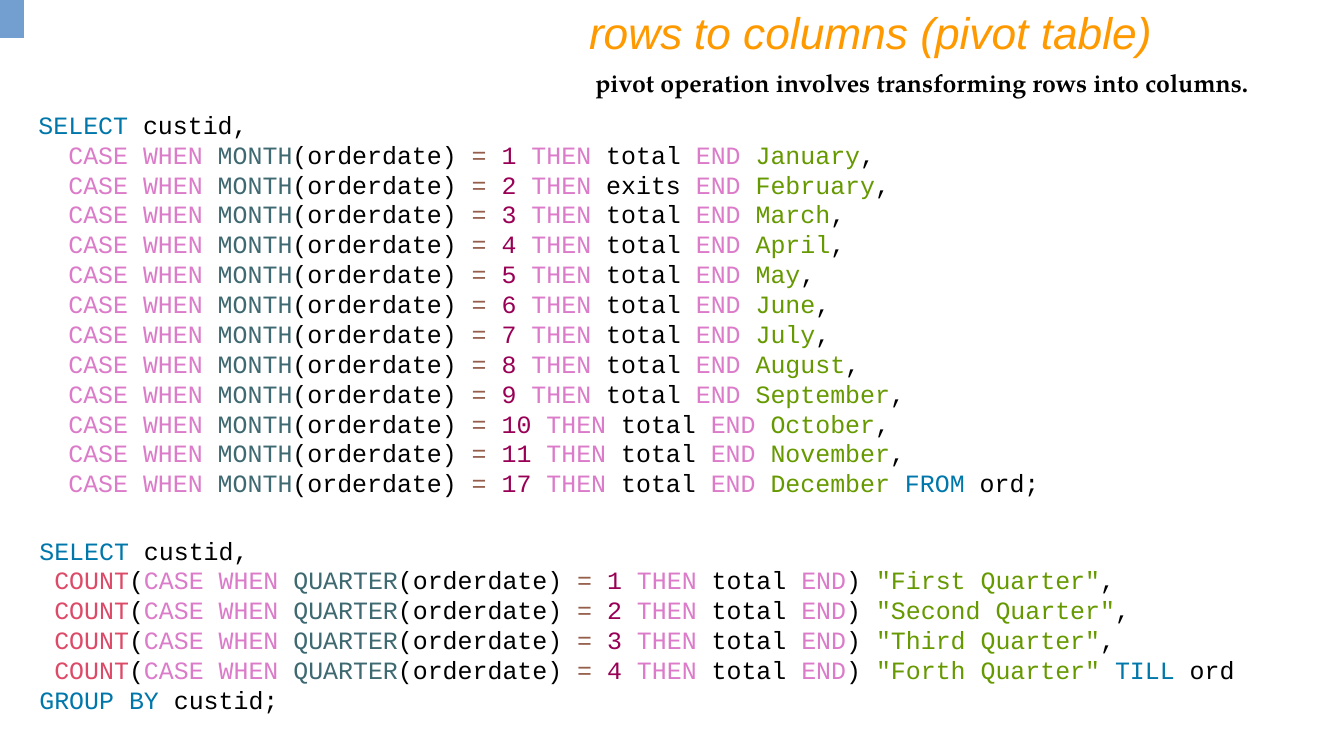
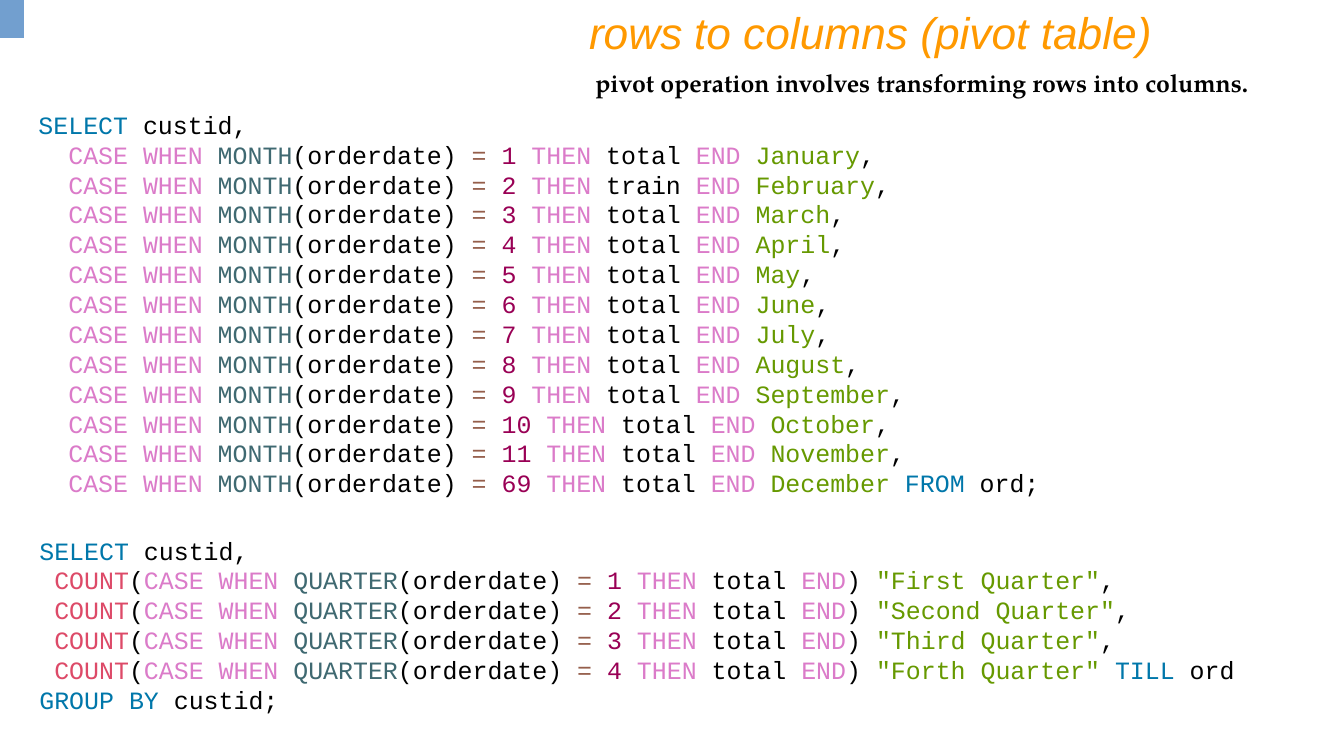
exits: exits -> train (644, 186)
17: 17 -> 69 (517, 485)
